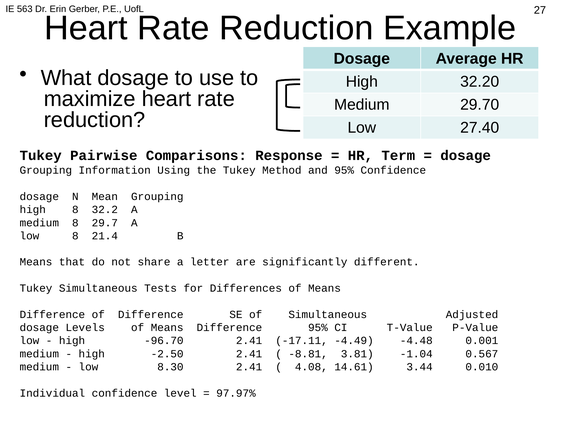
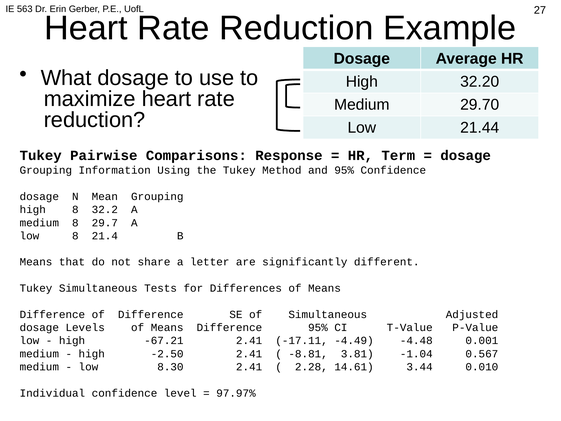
27.40: 27.40 -> 21.44 (480, 128)
-96.70: -96.70 -> -67.21 (164, 340)
4.08: 4.08 -> 2.28 (311, 367)
